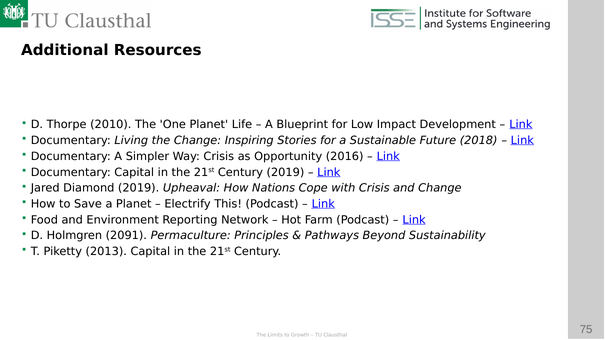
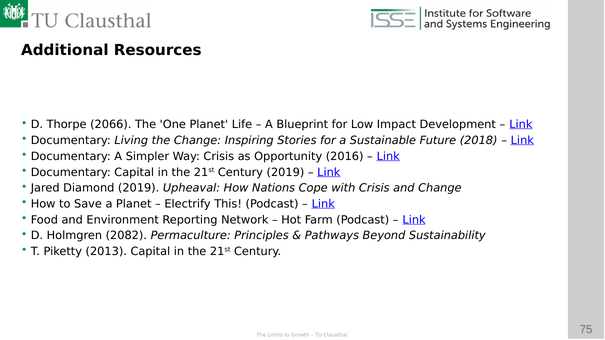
2010: 2010 -> 2066 (111, 125)
2091: 2091 -> 2082 (126, 236)
